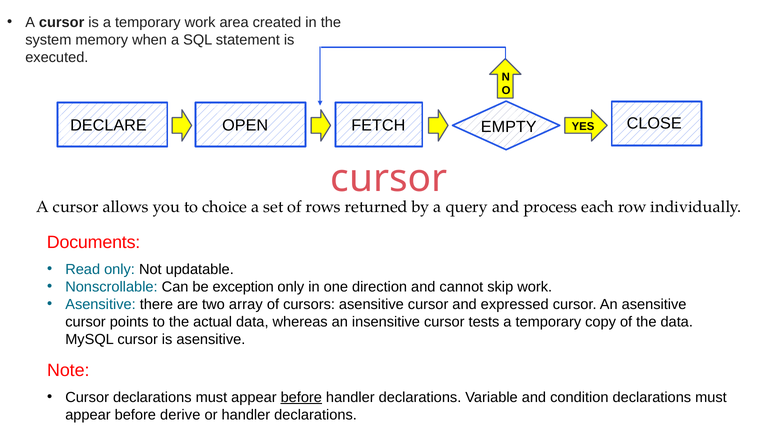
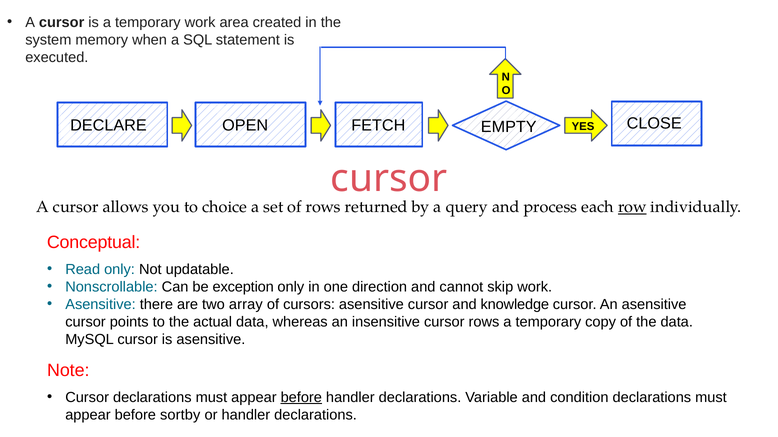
row underline: none -> present (632, 207)
Documents: Documents -> Conceptual (94, 243)
expressed: expressed -> knowledge (515, 305)
cursor tests: tests -> rows (484, 322)
derive: derive -> sortby (180, 415)
